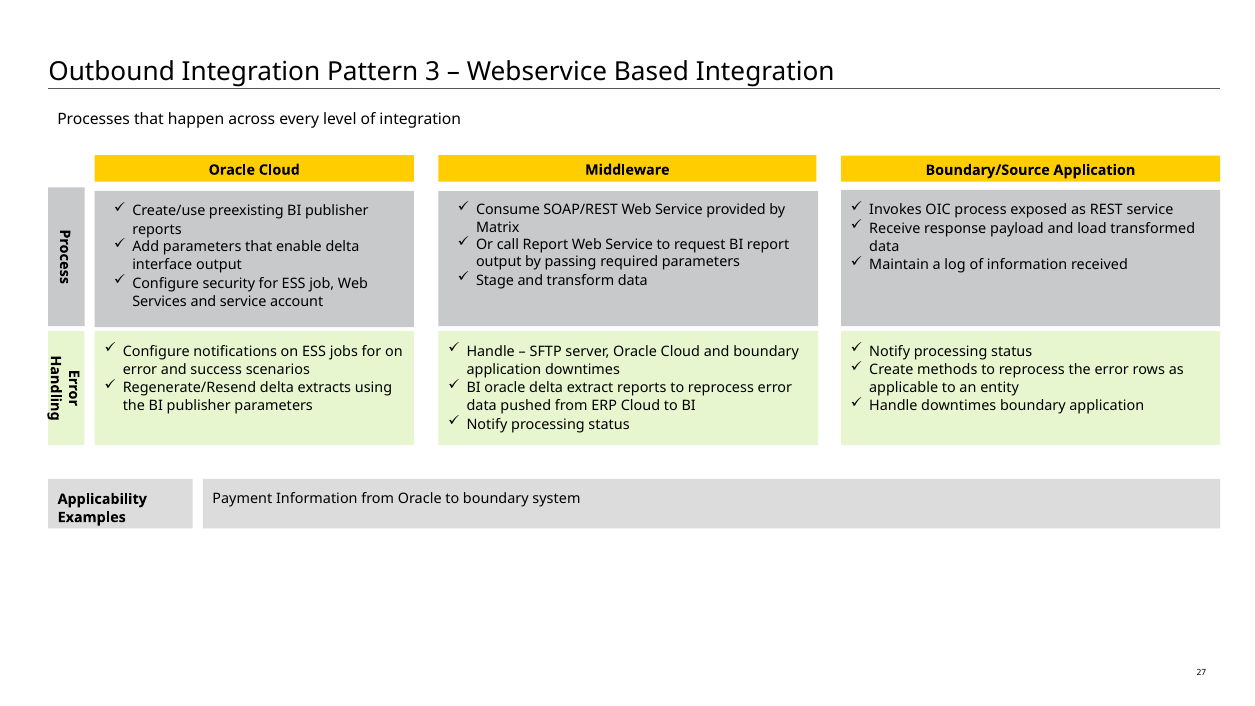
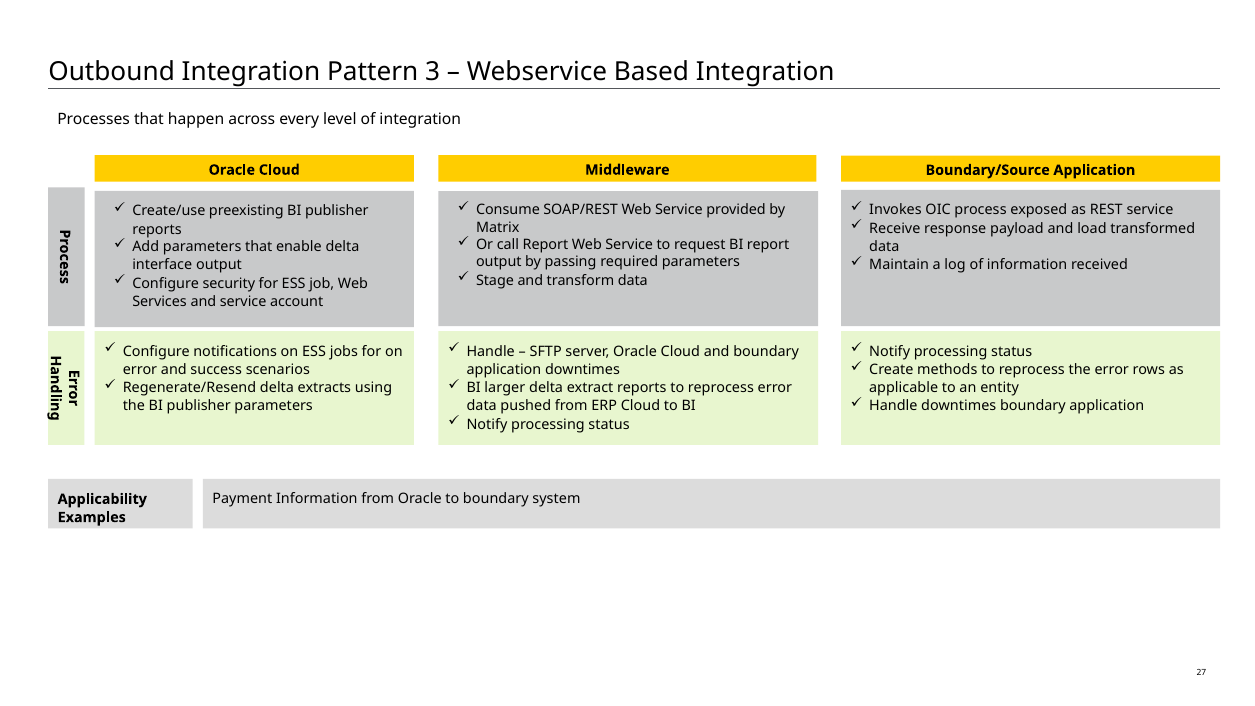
BI oracle: oracle -> larger (505, 388)
